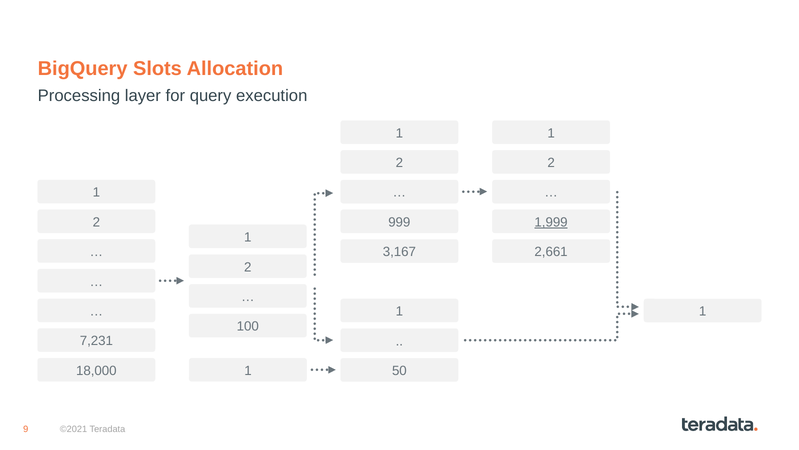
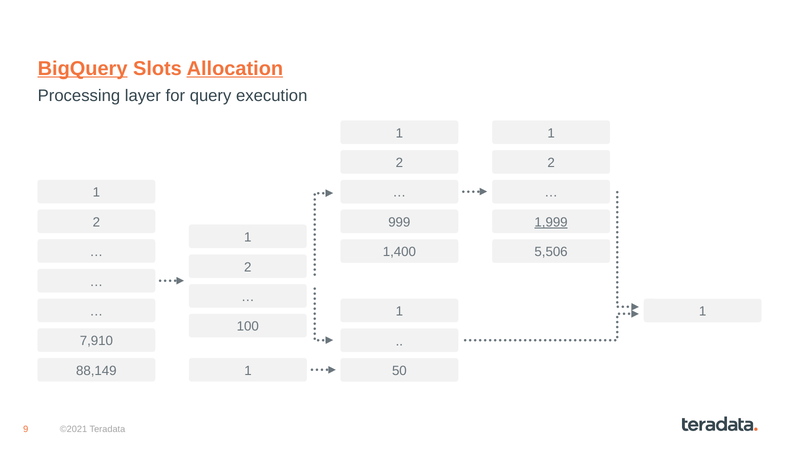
BigQuery underline: none -> present (83, 68)
Allocation underline: none -> present (235, 68)
3,167: 3,167 -> 1,400 (399, 252)
2,661: 2,661 -> 5,506 (551, 252)
7,231: 7,231 -> 7,910 (96, 341)
18,000: 18,000 -> 88,149 (96, 370)
